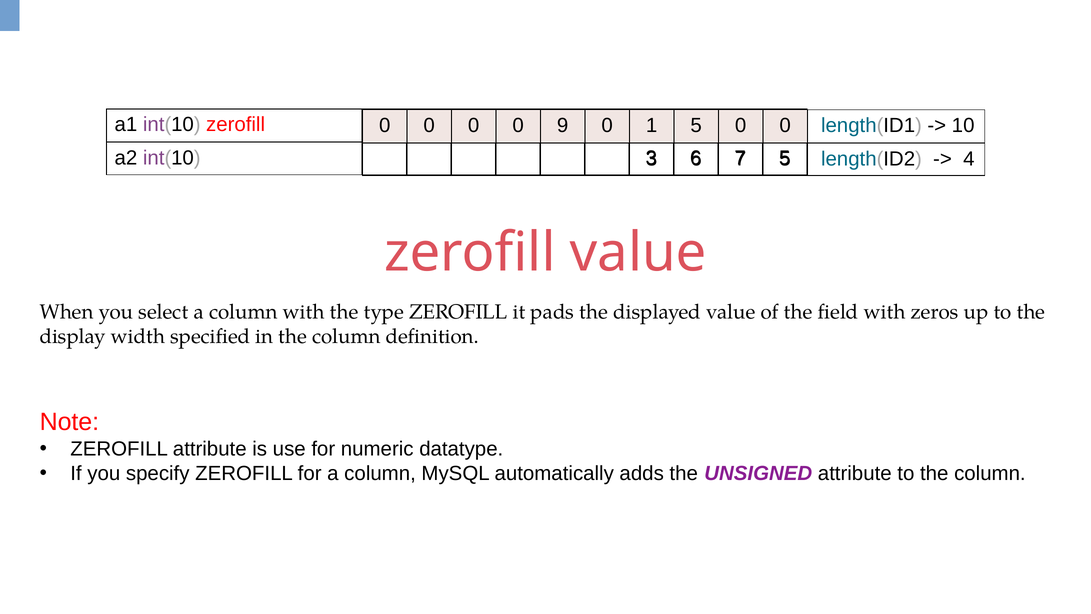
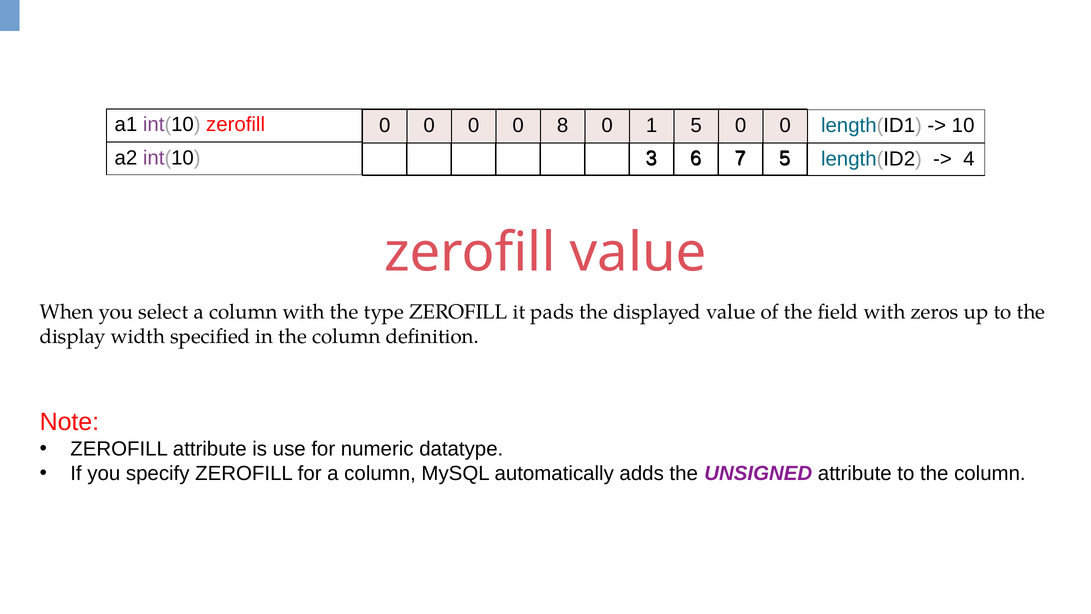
9: 9 -> 8 (563, 126)
